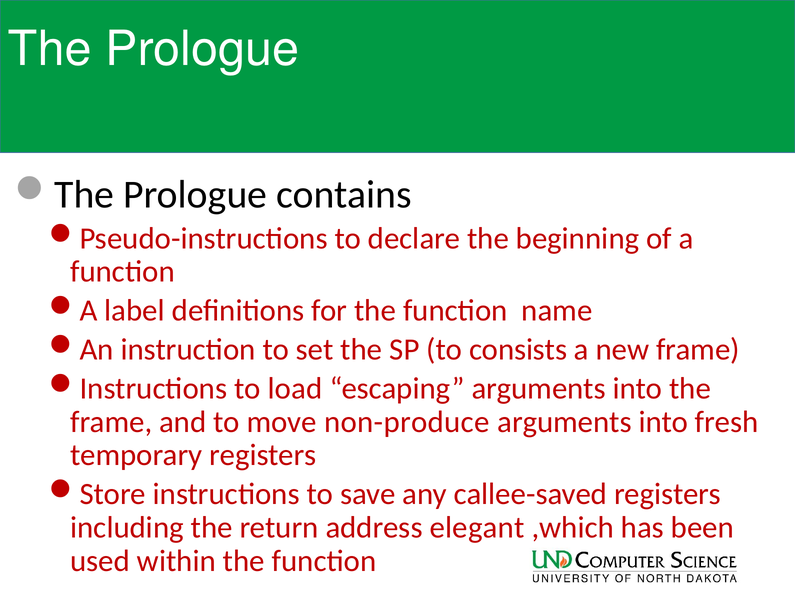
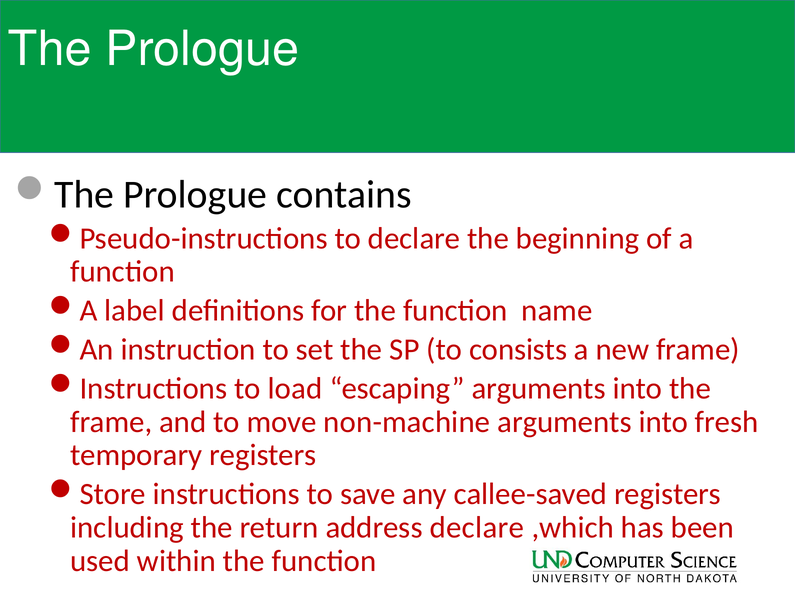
non-produce: non-produce -> non-machine (407, 422)
address elegant: elegant -> declare (477, 528)
